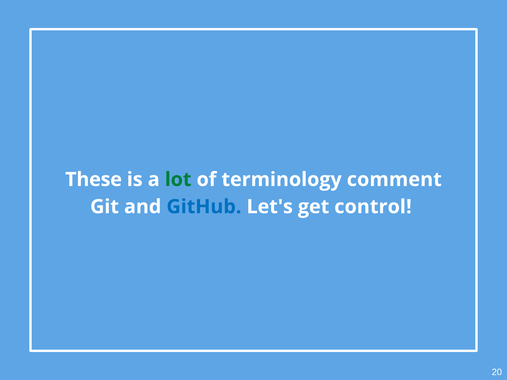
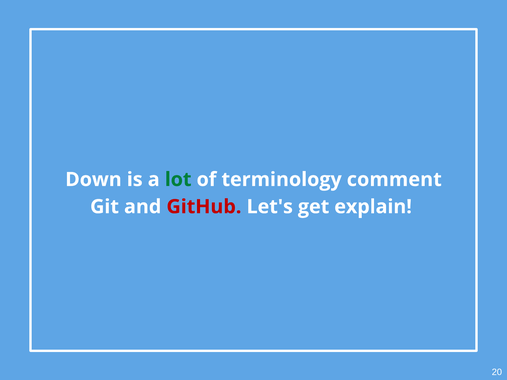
These: These -> Down (93, 180)
GitHub colour: blue -> red (204, 207)
control: control -> explain (373, 207)
